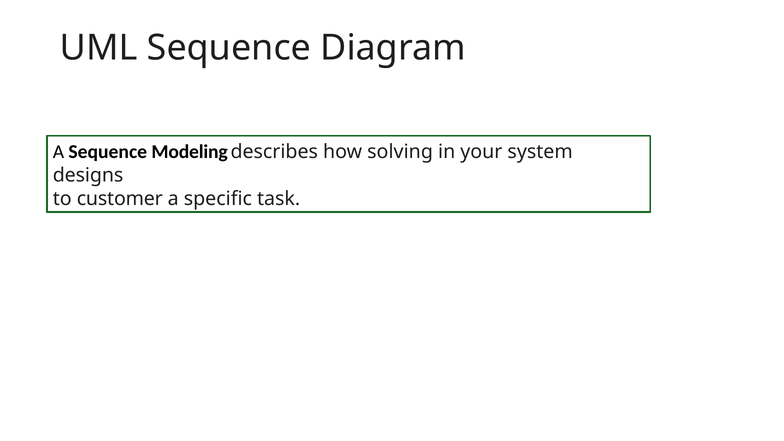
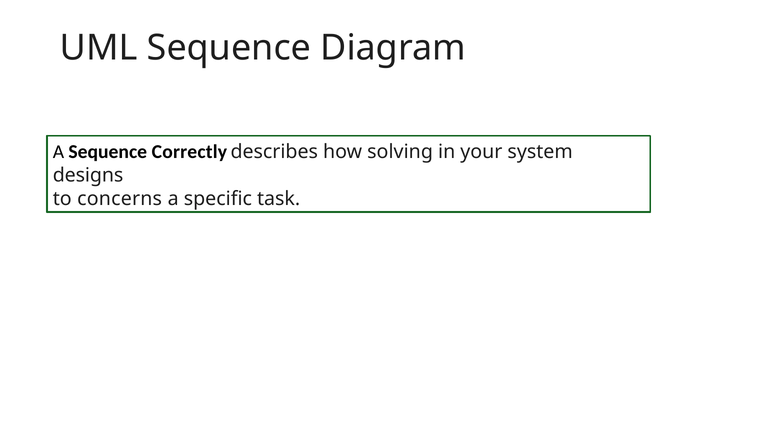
Modeling: Modeling -> Correctly (189, 152)
customer: customer -> concerns (120, 199)
